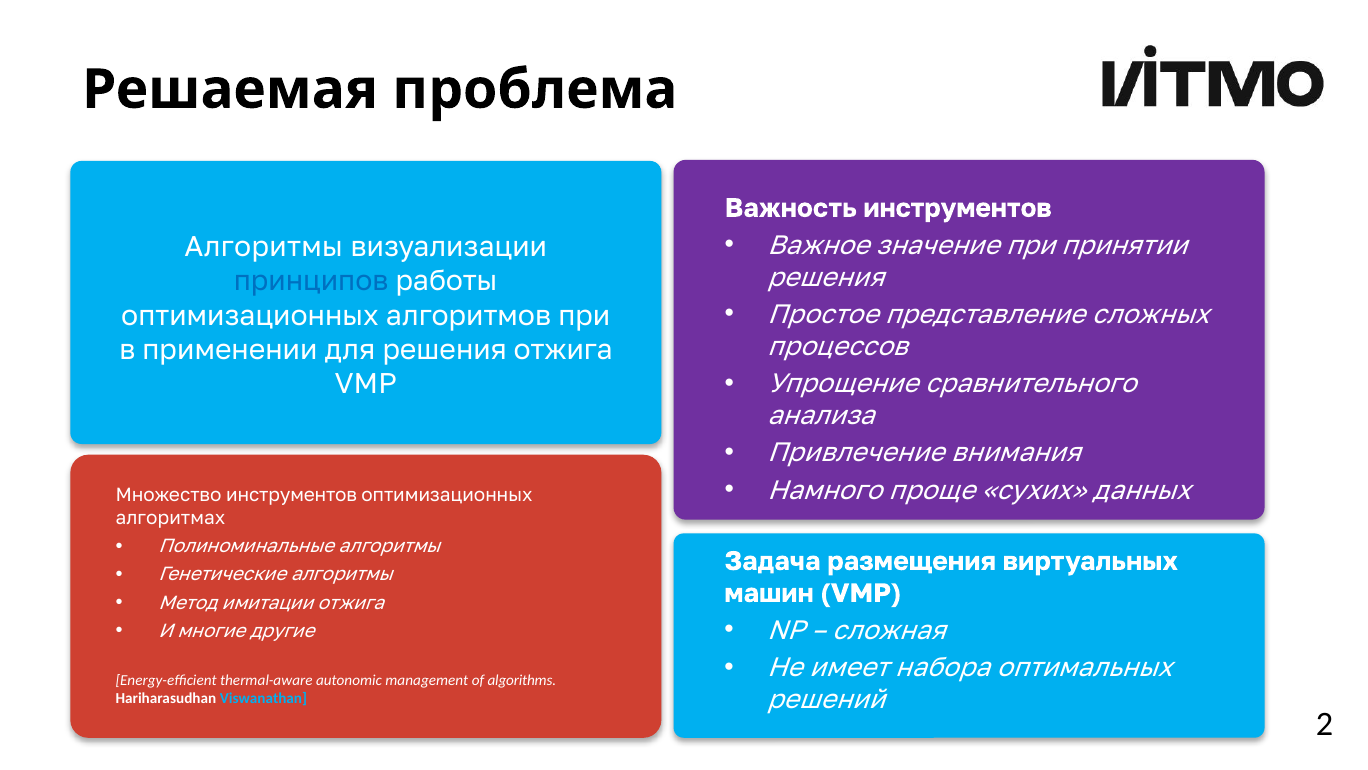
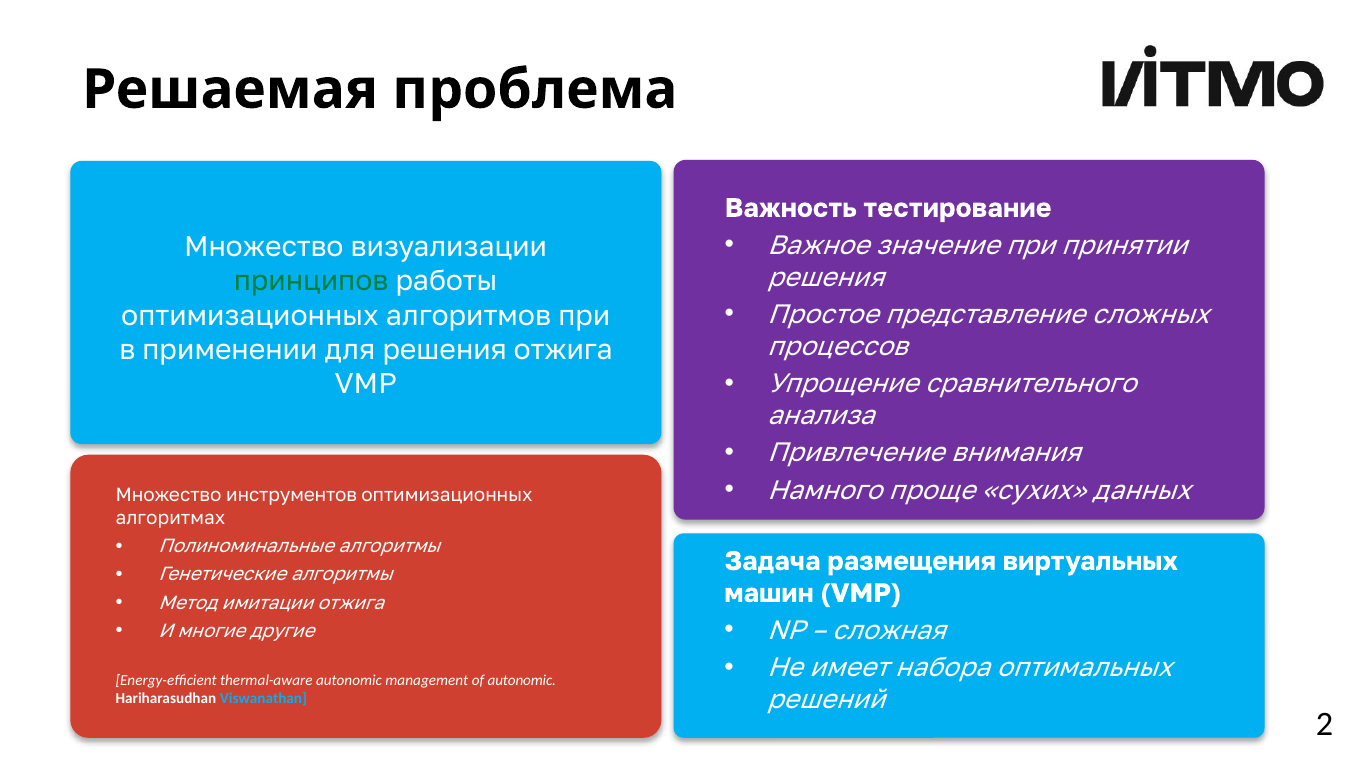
Важность инструментов: инструментов -> тестирование (957, 208)
Алгоритмы: Алгоритмы -> Множество (264, 247)
принципов colour: blue -> green (311, 281)
of algorithms: algorithms -> autonomic (522, 680)
